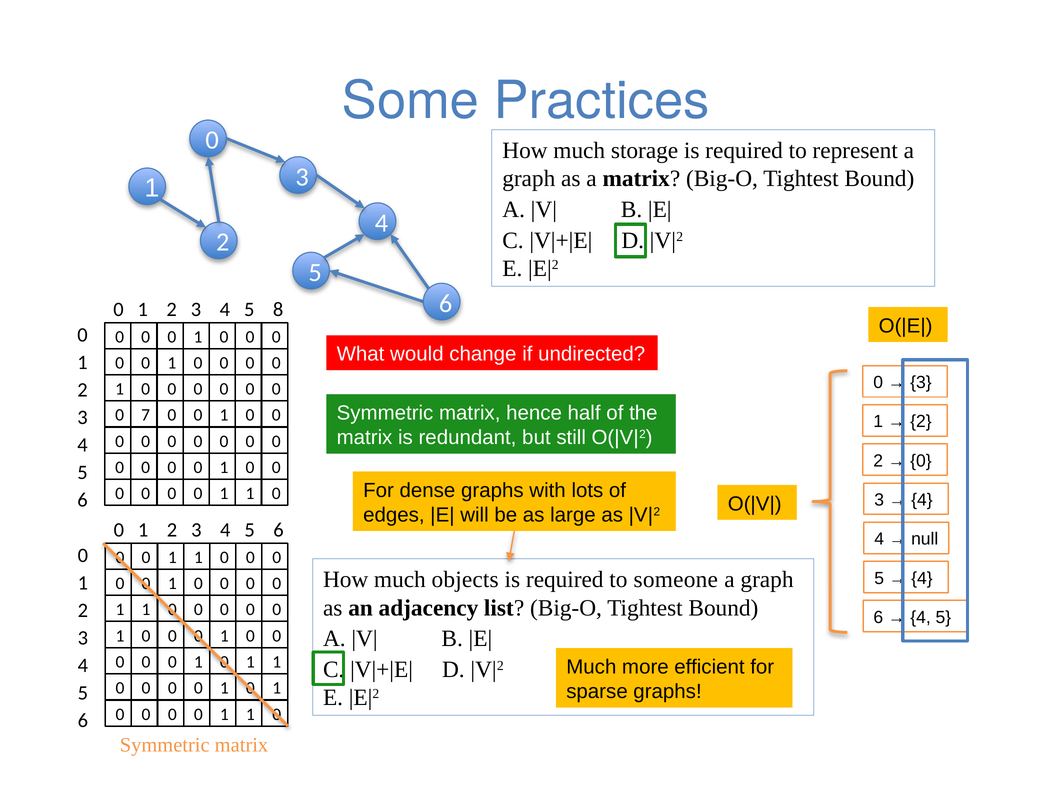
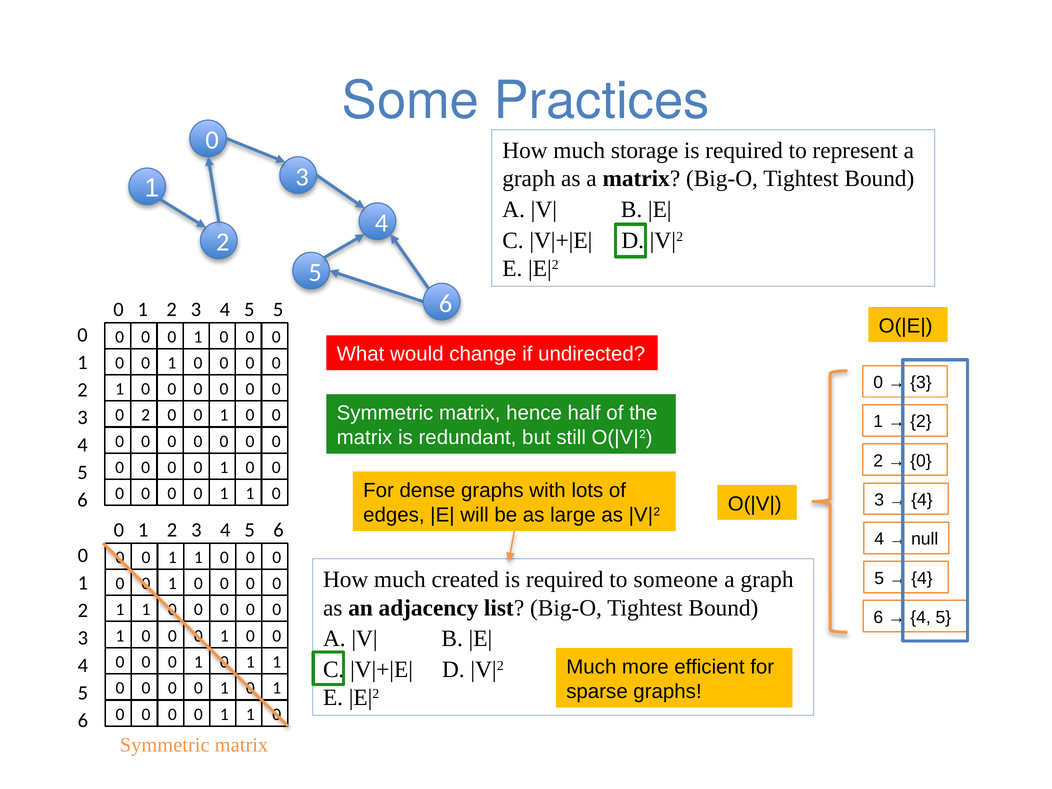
5 8: 8 -> 5 (278, 310)
0 7: 7 -> 2 (146, 415)
objects: objects -> created (465, 580)
